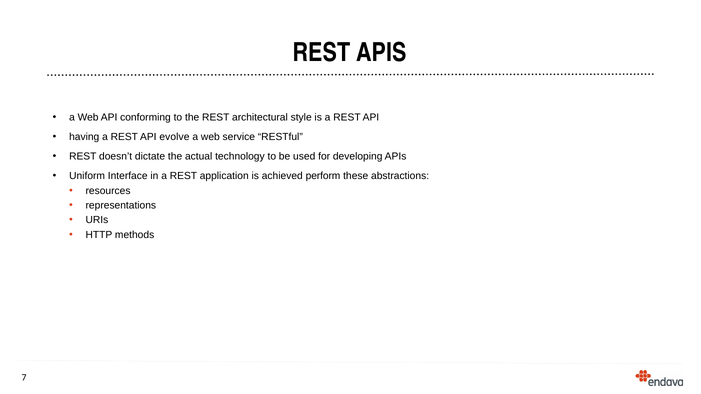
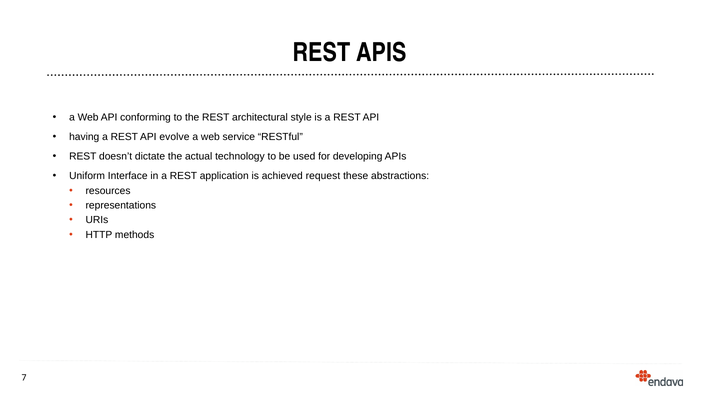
perform: perform -> request (323, 176)
